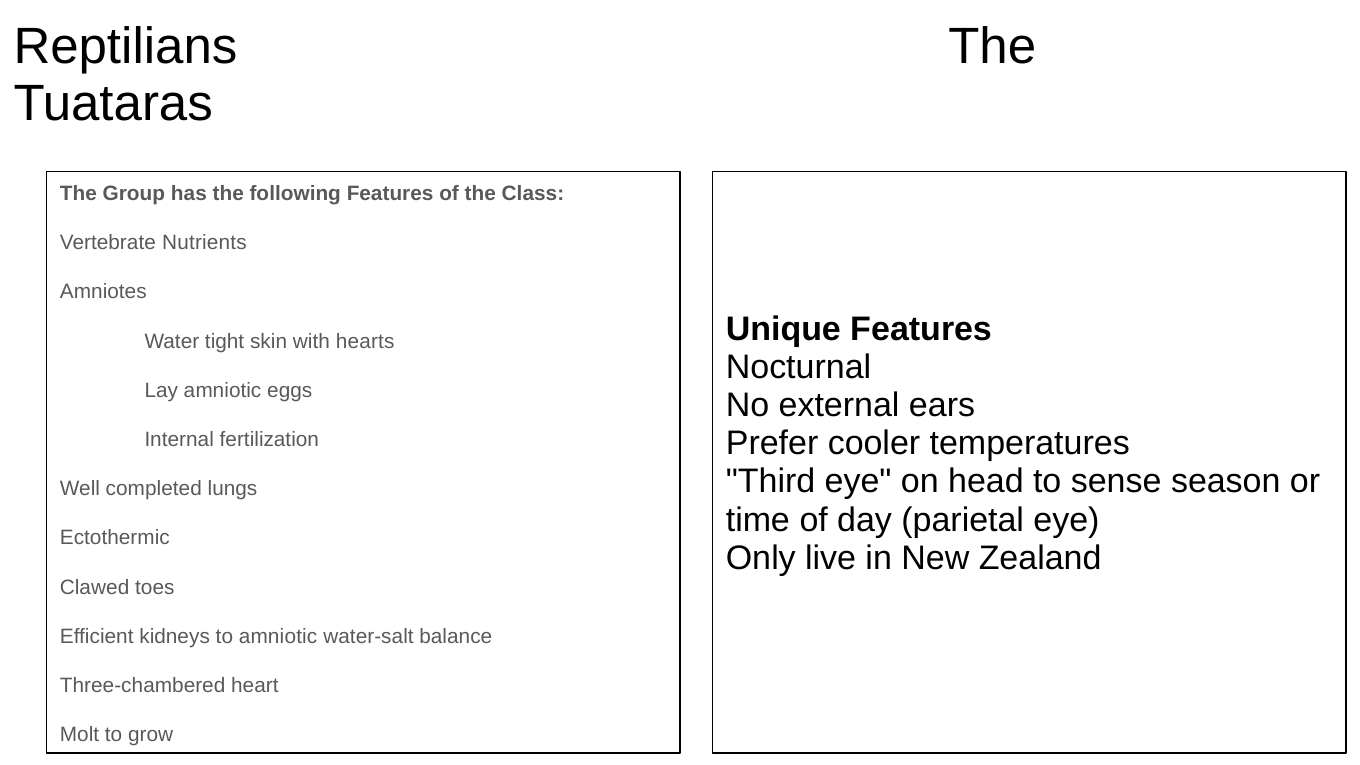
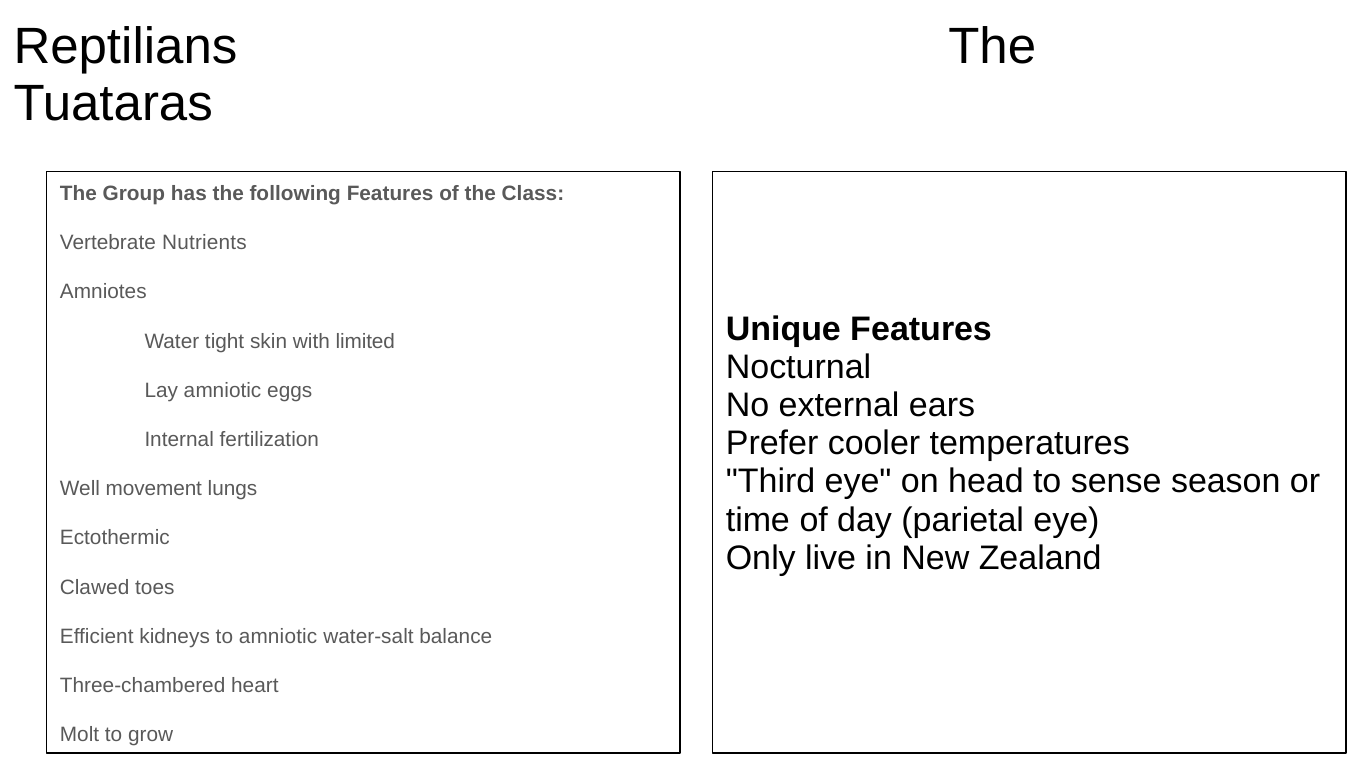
hearts: hearts -> limited (365, 341)
completed: completed -> movement (154, 489)
